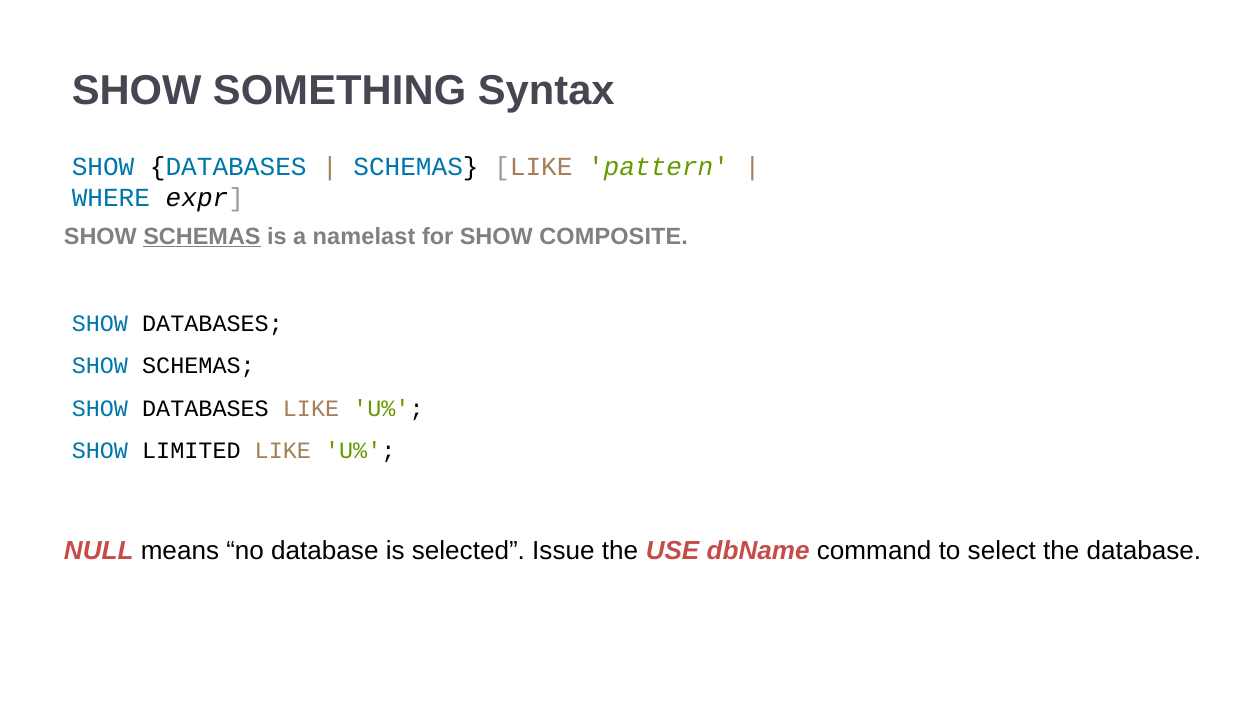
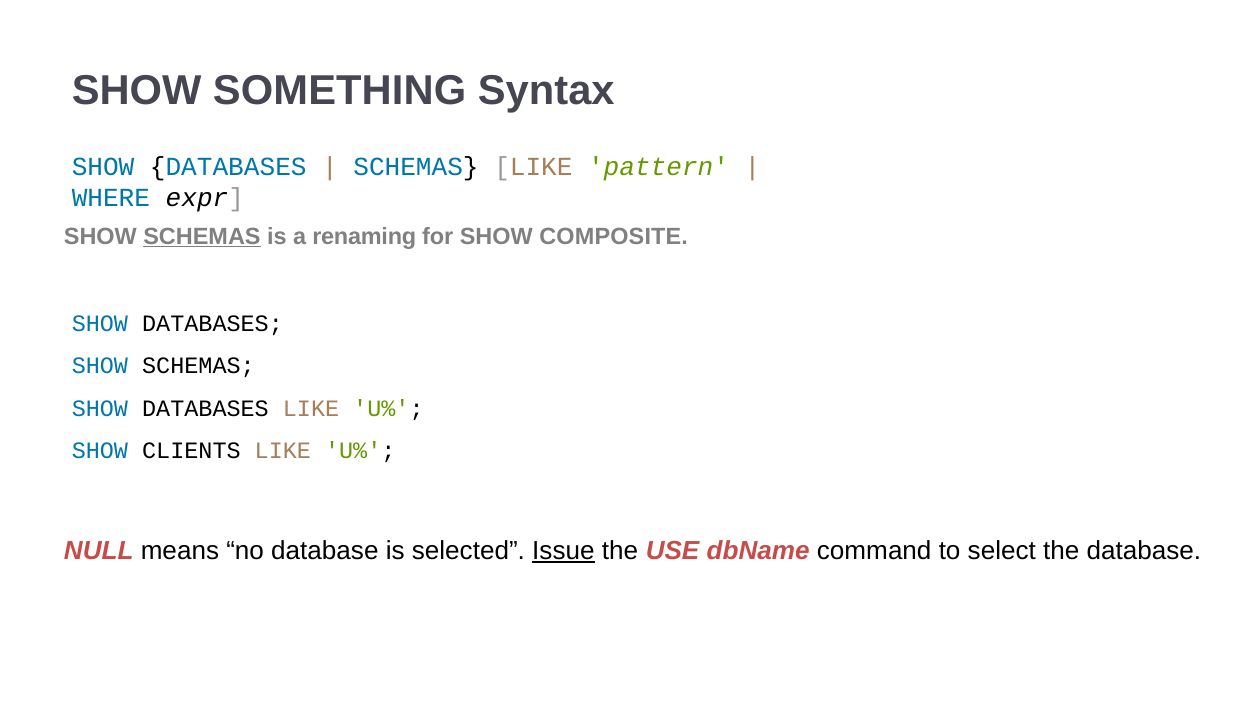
namelast: namelast -> renaming (364, 236)
LIMITED: LIMITED -> CLIENTS (191, 450)
Issue underline: none -> present (563, 551)
